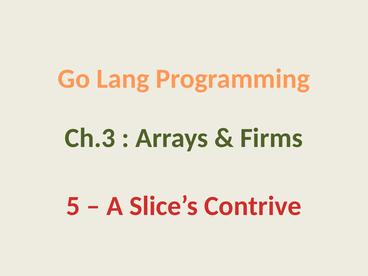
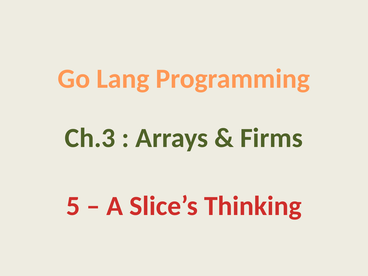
Contrive: Contrive -> Thinking (253, 206)
